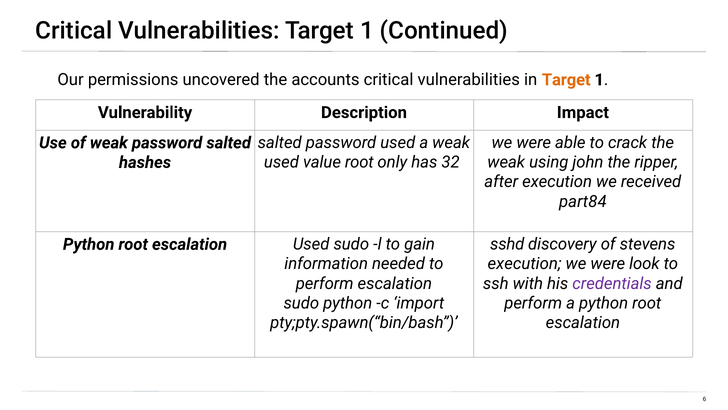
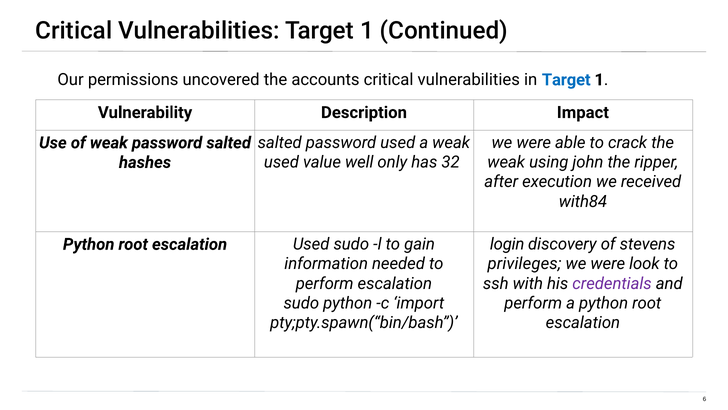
Target colour: orange -> blue (566, 80)
value root: root -> well (359, 162)
part84: part84 -> with84 (583, 201)
sshd: sshd -> login (507, 244)
execution: execution -> privileges (524, 264)
